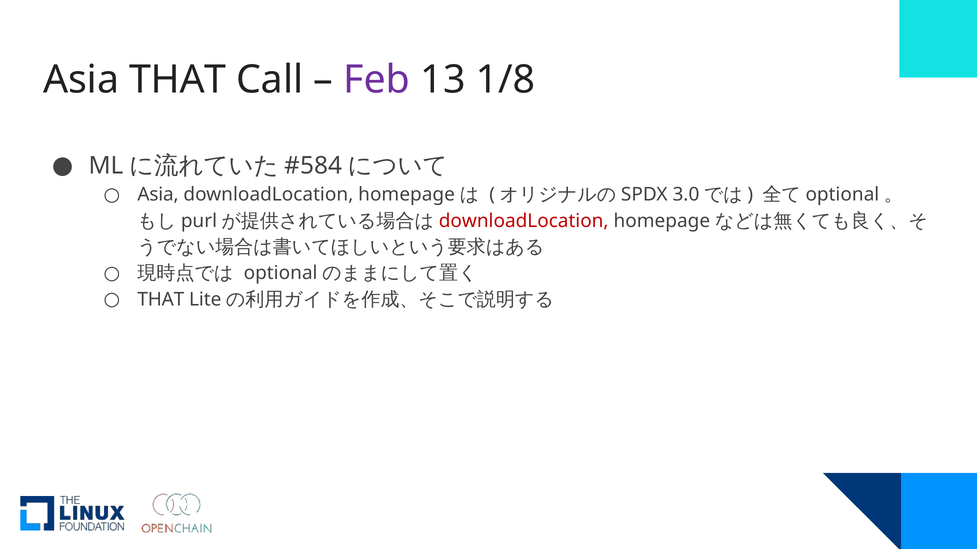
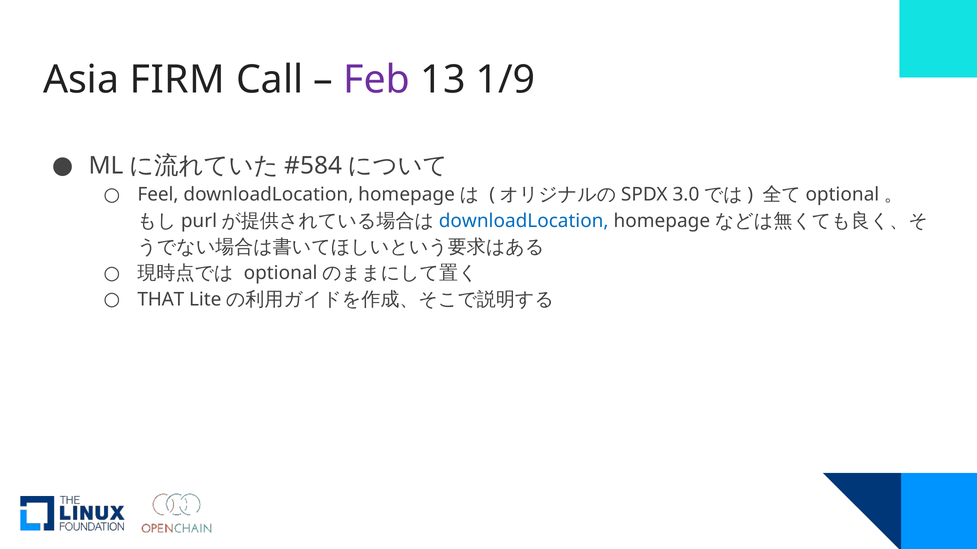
Asia THAT: THAT -> FIRM (177, 80)
1/8: 1/8 -> 1/9 (506, 80)
Asia: Asia -> Feel (158, 195)
downloadLocation colour: red -> blue (524, 221)
